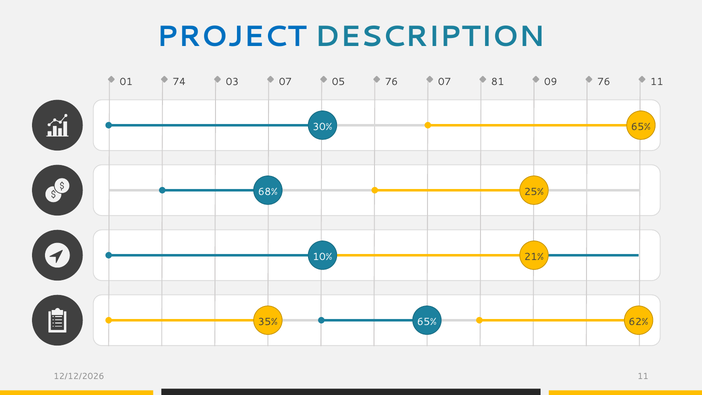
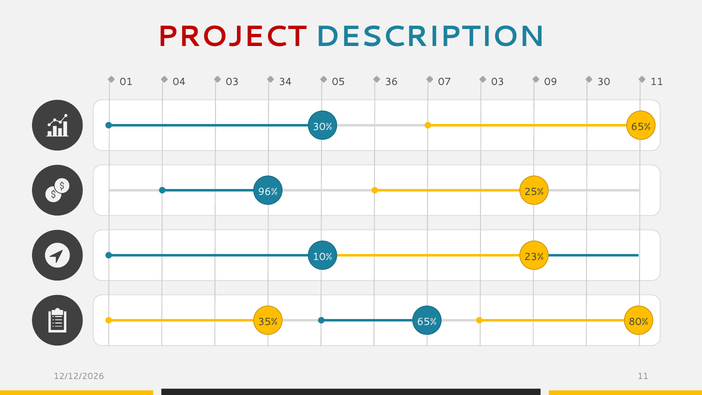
PROJECT colour: blue -> red (232, 37)
74: 74 -> 04 (179, 82)
03 07: 07 -> 34 (285, 82)
05 76: 76 -> 36 (391, 82)
07 81: 81 -> 03 (498, 82)
09 76: 76 -> 30 (604, 82)
68%: 68% -> 96% (268, 192)
21%: 21% -> 23% (534, 257)
62%: 62% -> 80% (639, 322)
